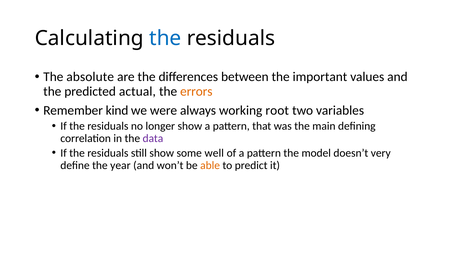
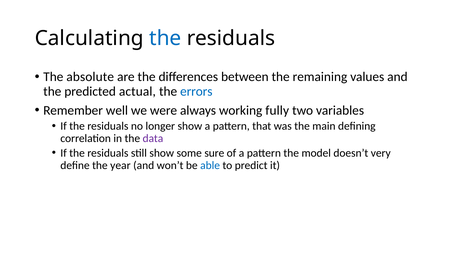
important: important -> remaining (320, 77)
errors colour: orange -> blue (196, 91)
kind: kind -> well (117, 111)
root: root -> fully (277, 111)
well: well -> sure (214, 153)
able colour: orange -> blue (210, 166)
